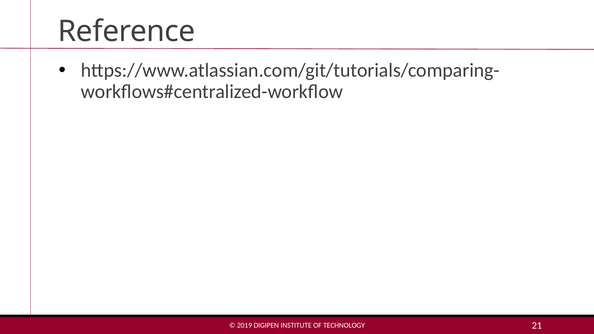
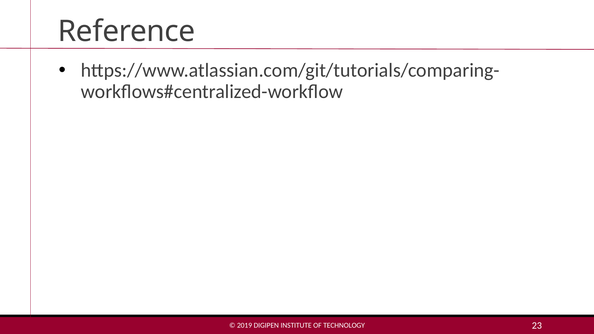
21: 21 -> 23 (537, 326)
